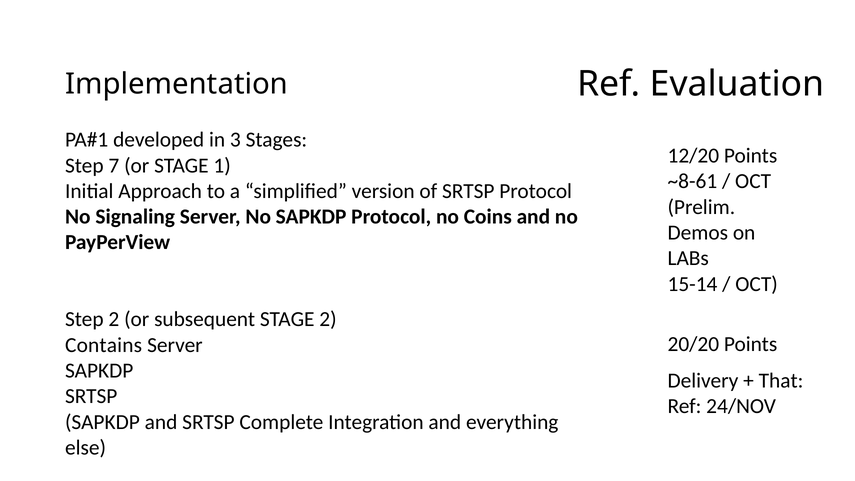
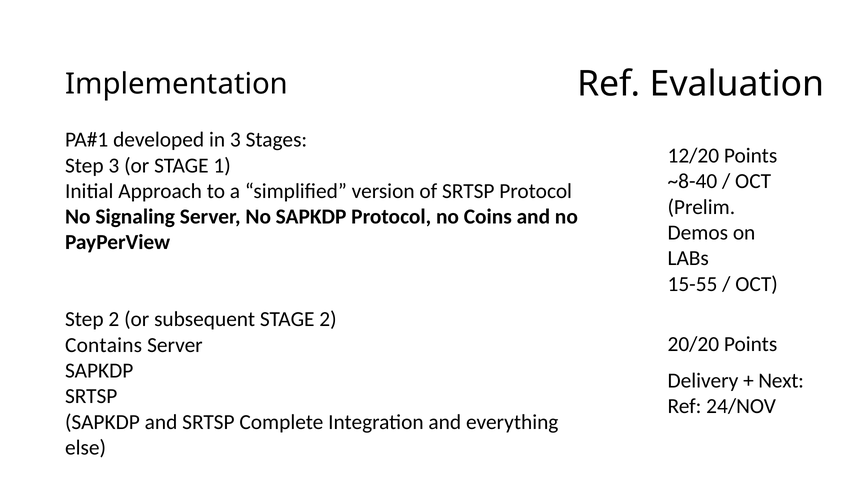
Step 7: 7 -> 3 (114, 165)
~8-61: ~8-61 -> ~8-40 (692, 181)
15-14: 15-14 -> 15-55 (692, 284)
That: That -> Next (781, 381)
